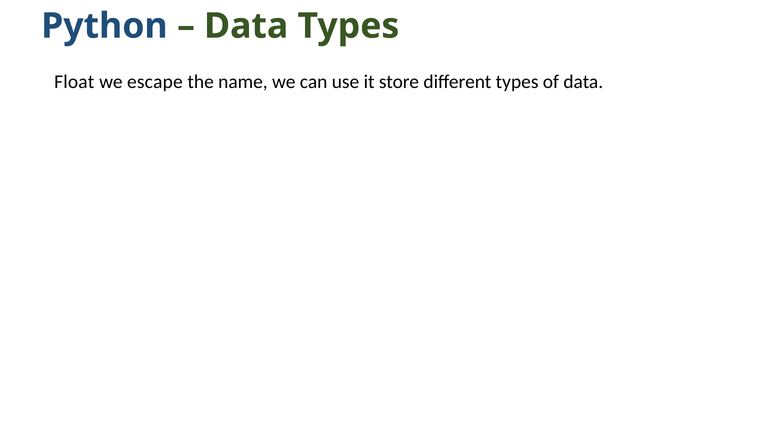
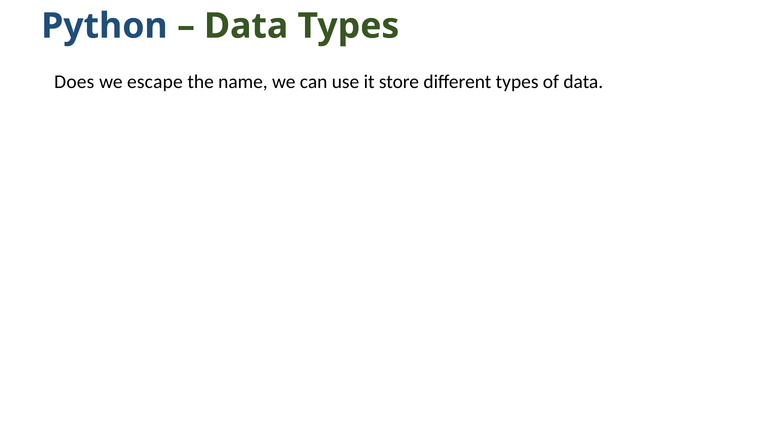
Float: Float -> Does (74, 82)
